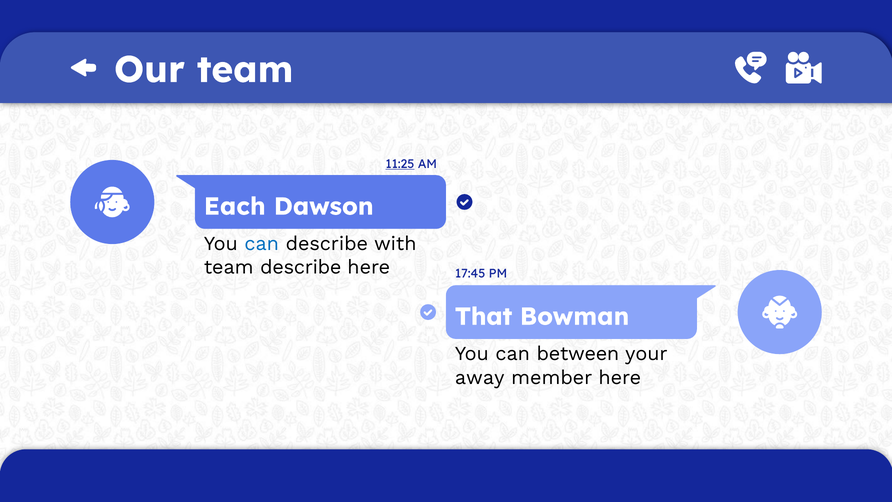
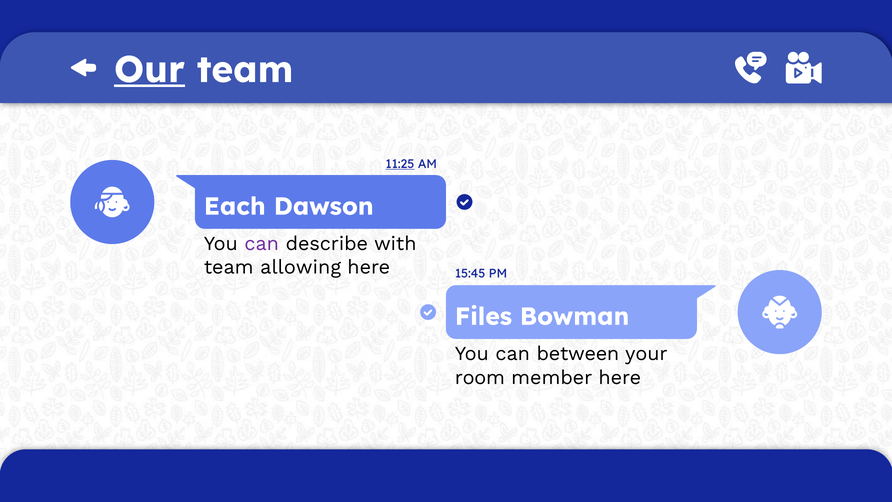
Our underline: none -> present (149, 70)
can colour: blue -> purple (262, 244)
team describe: describe -> allowing (301, 267)
17:45: 17:45 -> 15:45 (470, 274)
That: That -> Files (483, 316)
away: away -> room (480, 377)
